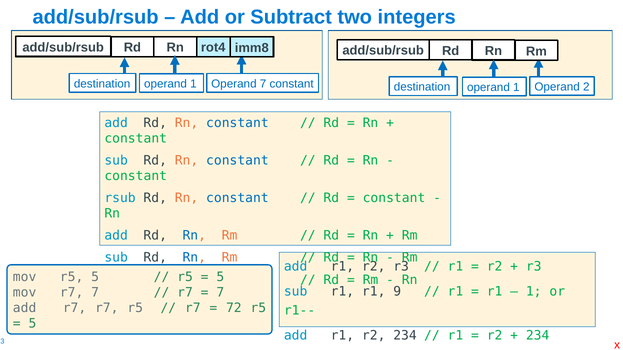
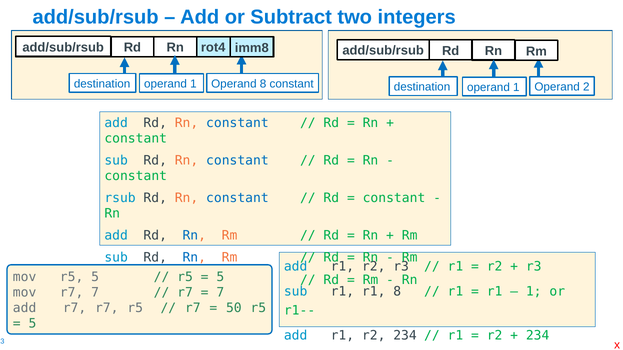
Operand 7: 7 -> 8 (263, 84)
r1 9: 9 -> 8 (397, 292)
72: 72 -> 50 (234, 308)
